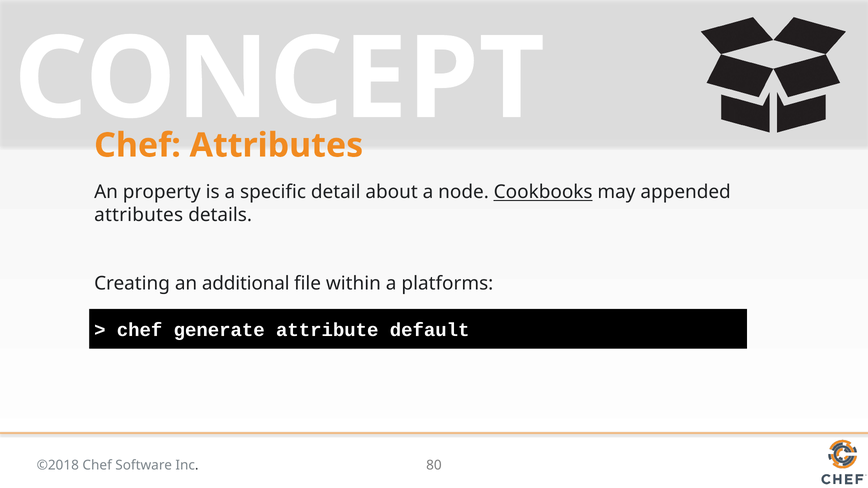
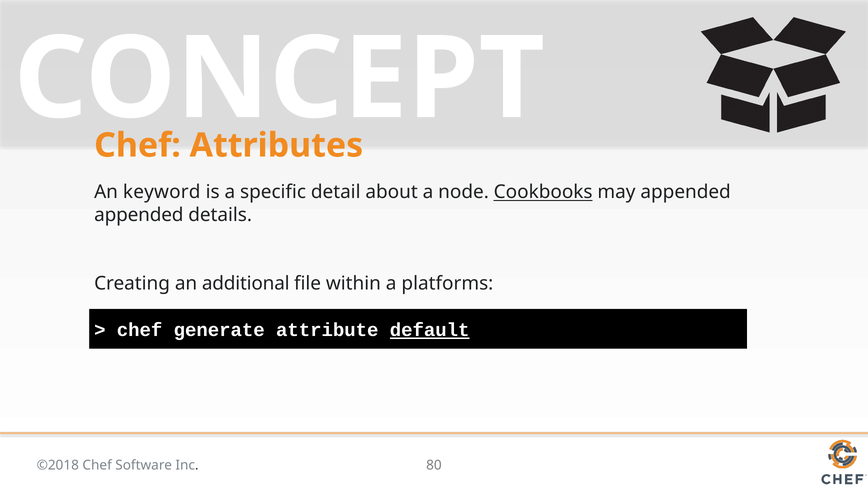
property: property -> keyword (162, 192)
attributes: attributes -> appended (139, 215)
default underline: none -> present (430, 330)
